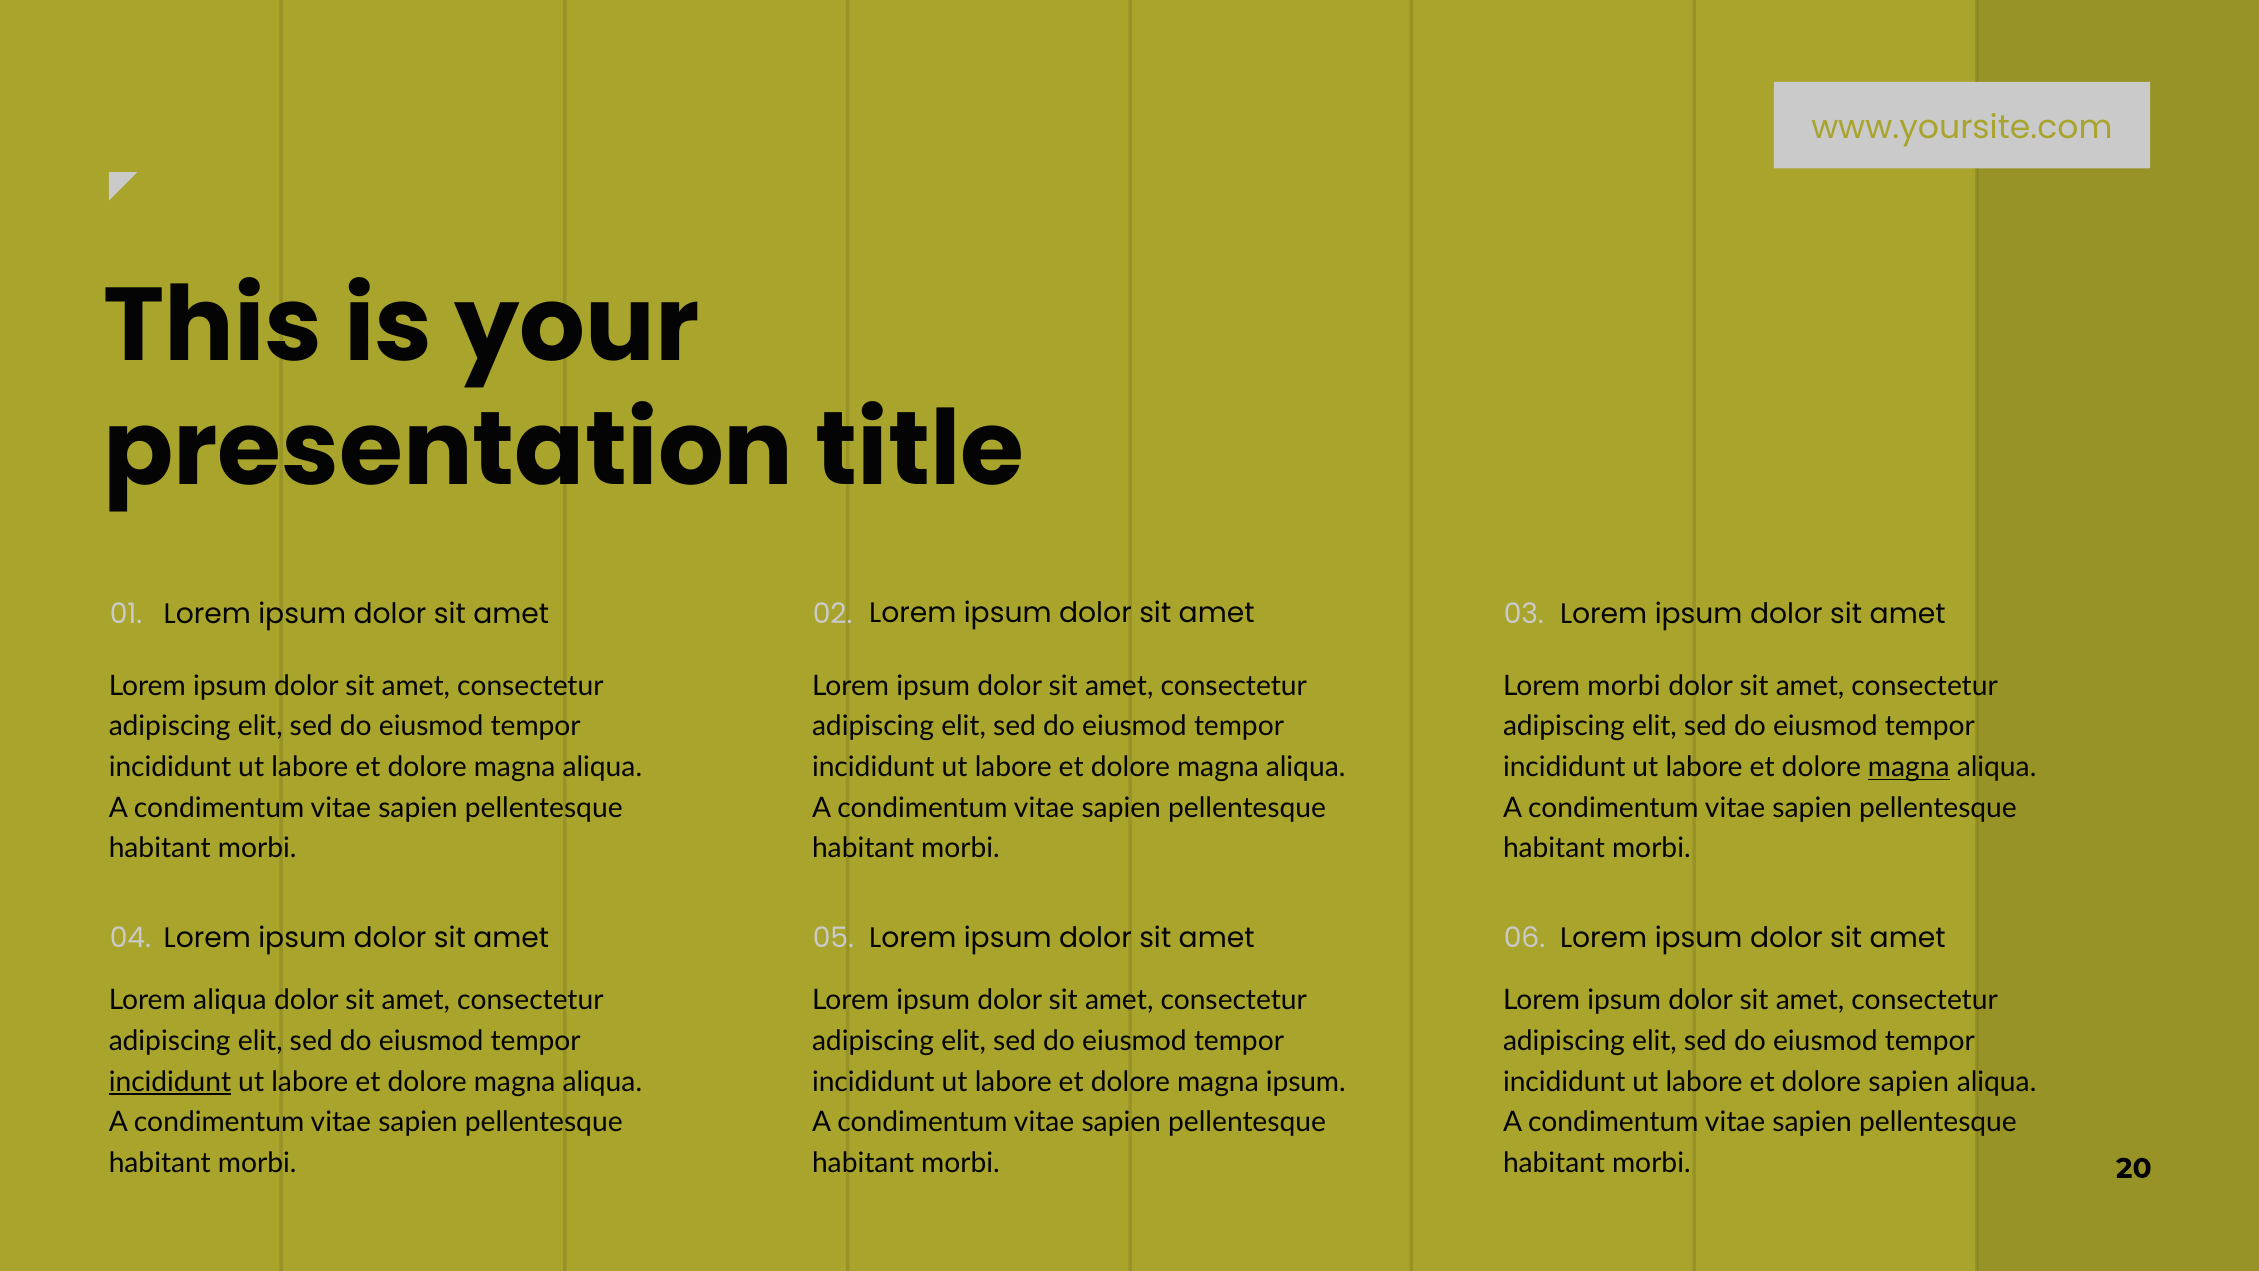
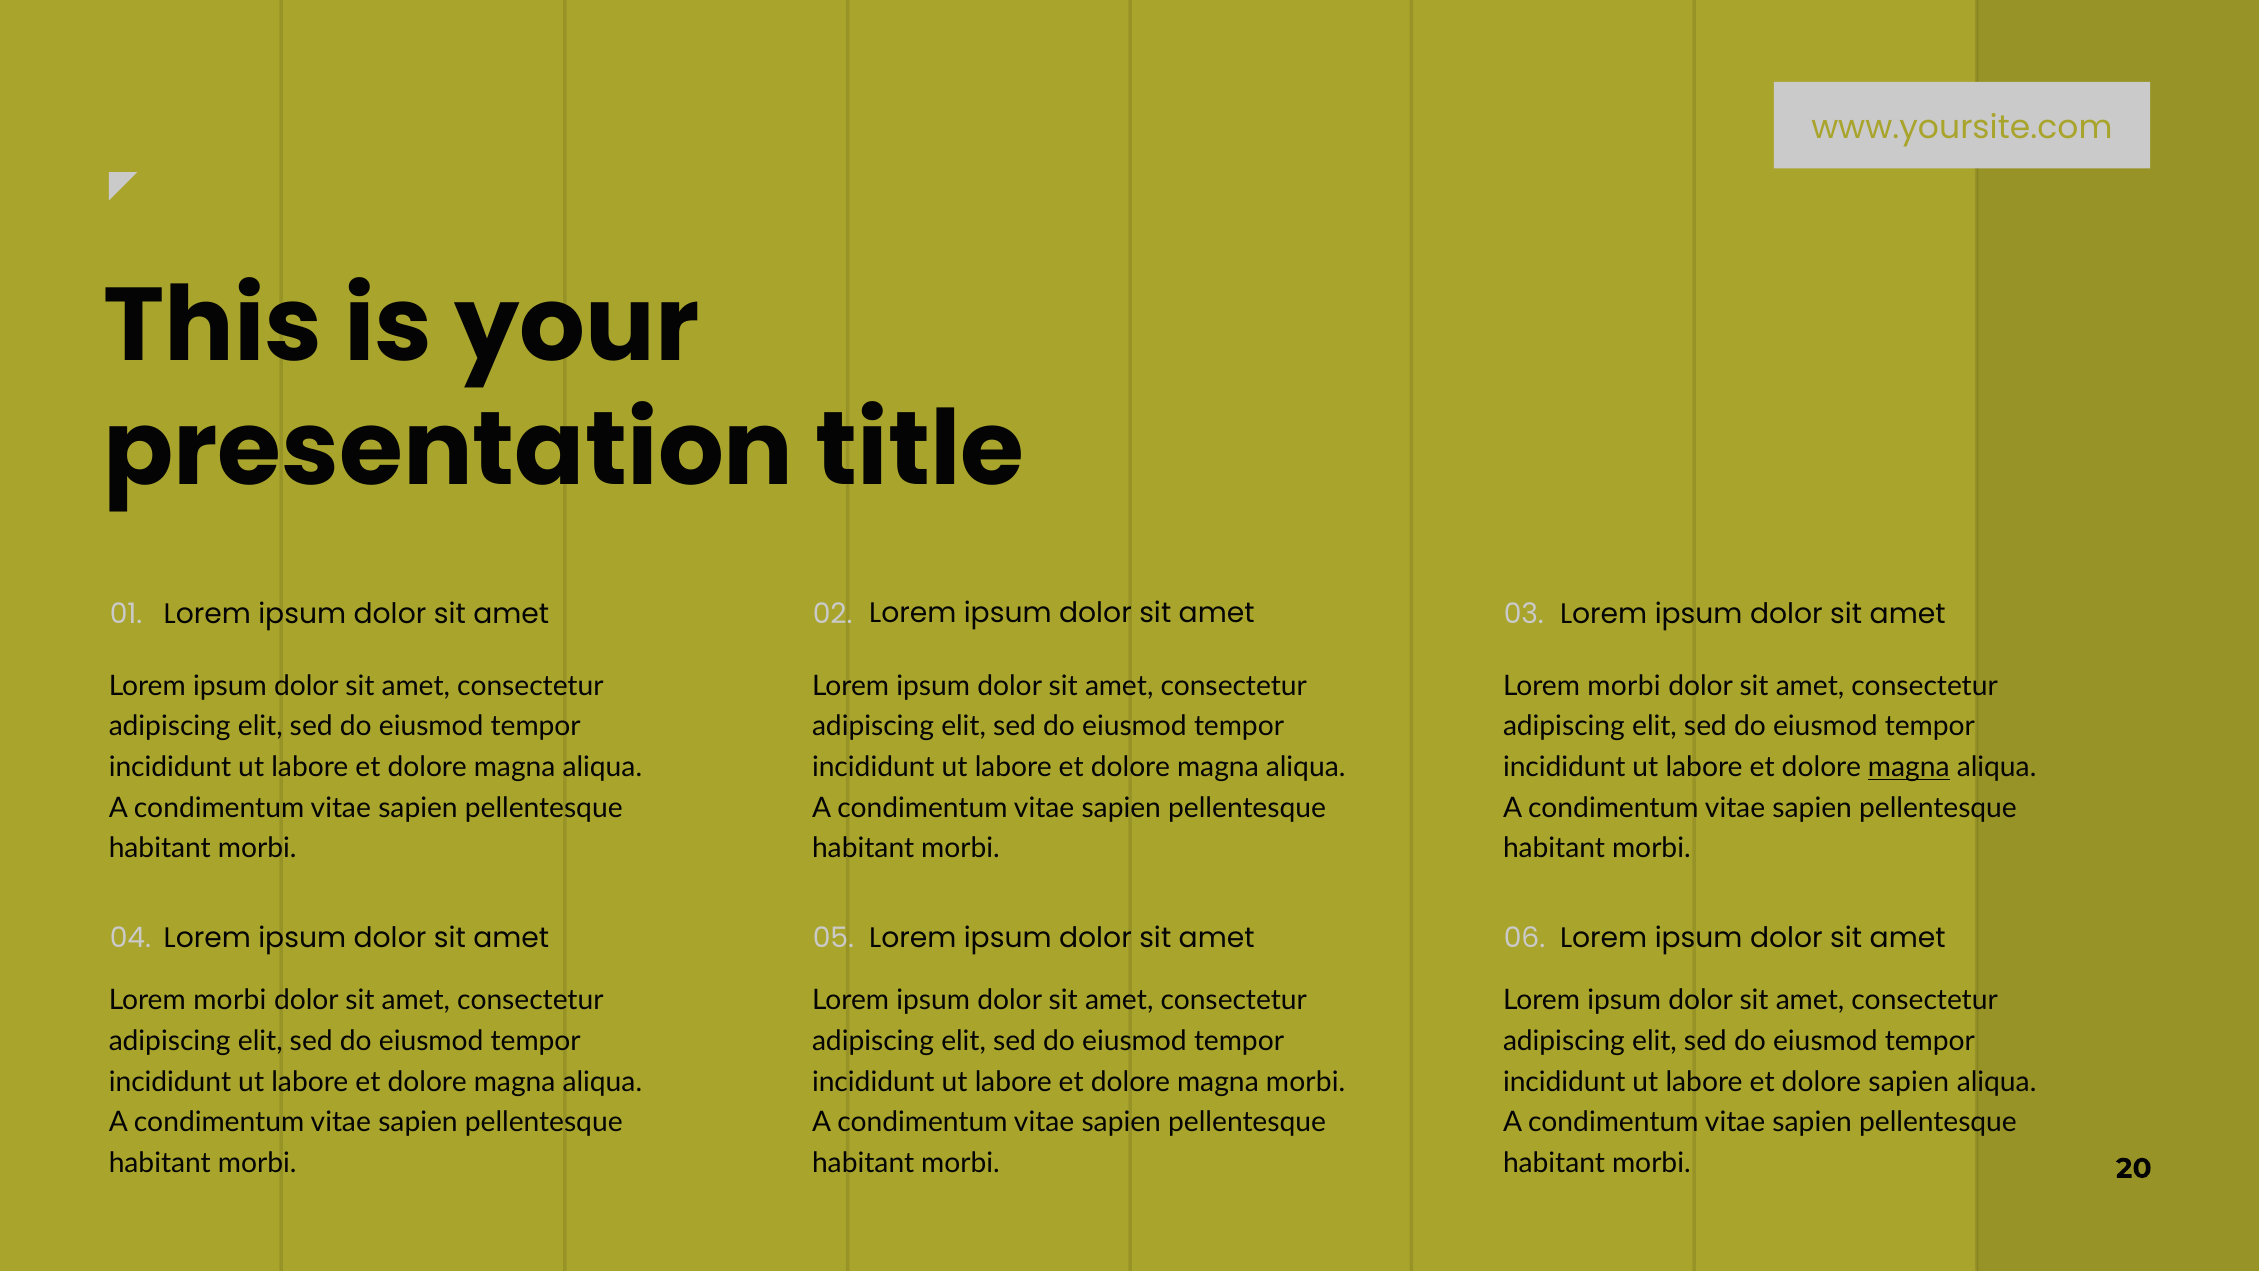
aliqua: aliqua -> morbi (230, 1000)
incididunt underline: present -> none (170, 1081)
magna ipsum: ipsum -> morbi (1306, 1081)
